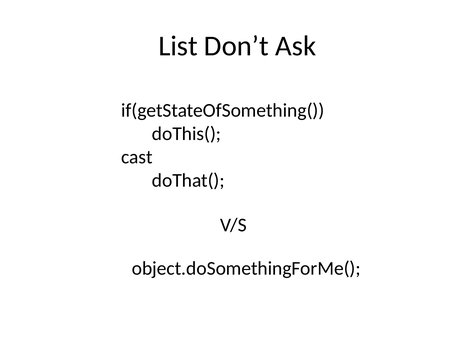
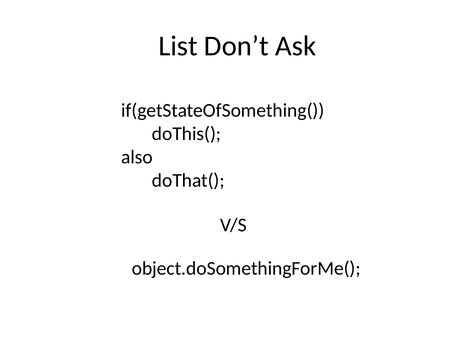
cast: cast -> also (137, 157)
